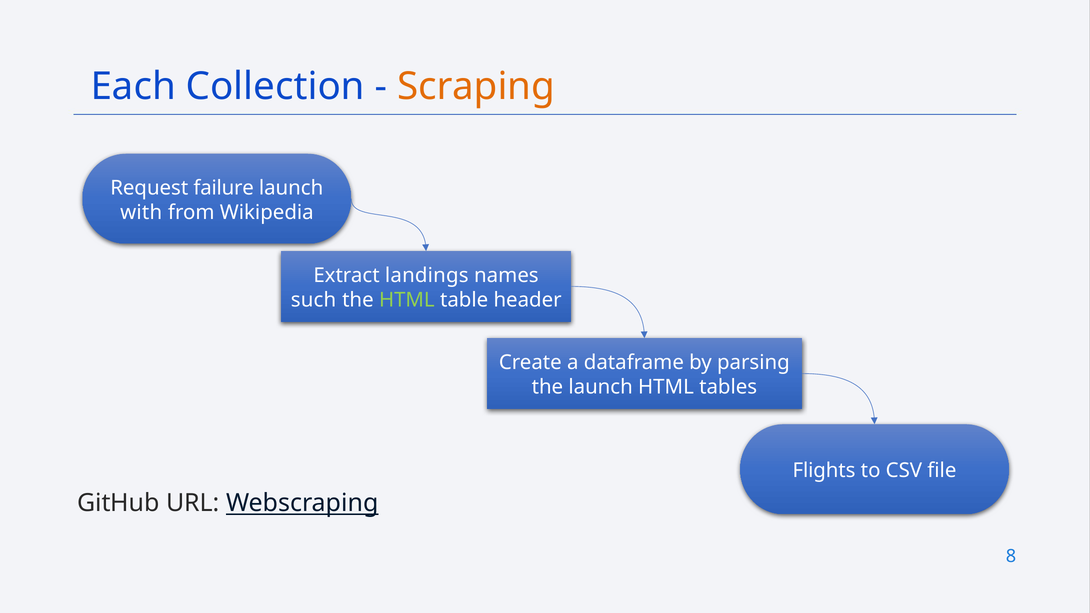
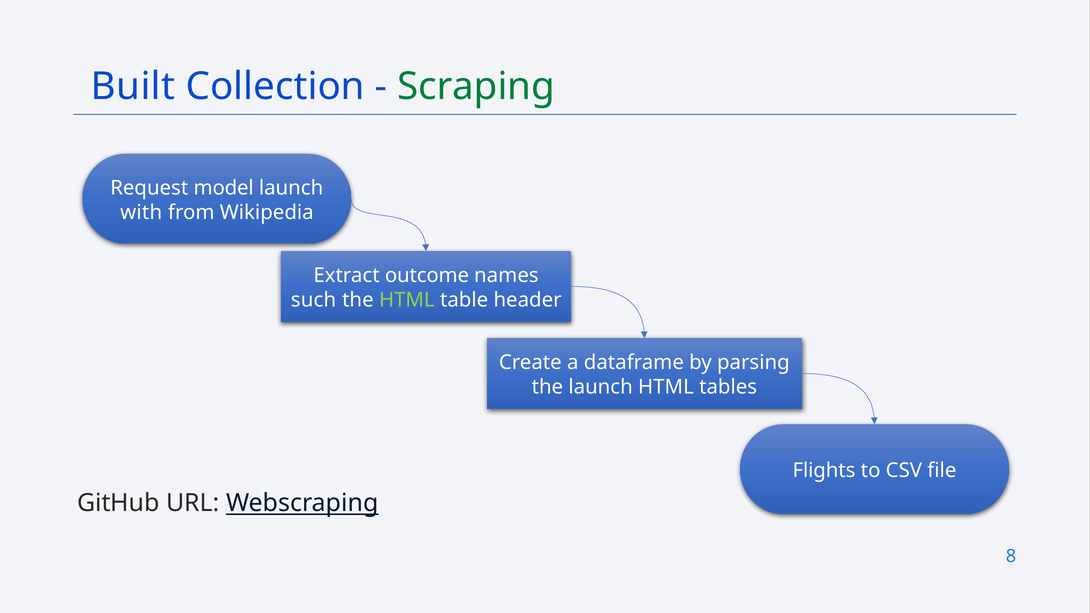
Each: Each -> Built (133, 86)
Scraping colour: orange -> green (476, 86)
failure: failure -> model (224, 188)
landings: landings -> outcome (427, 276)
